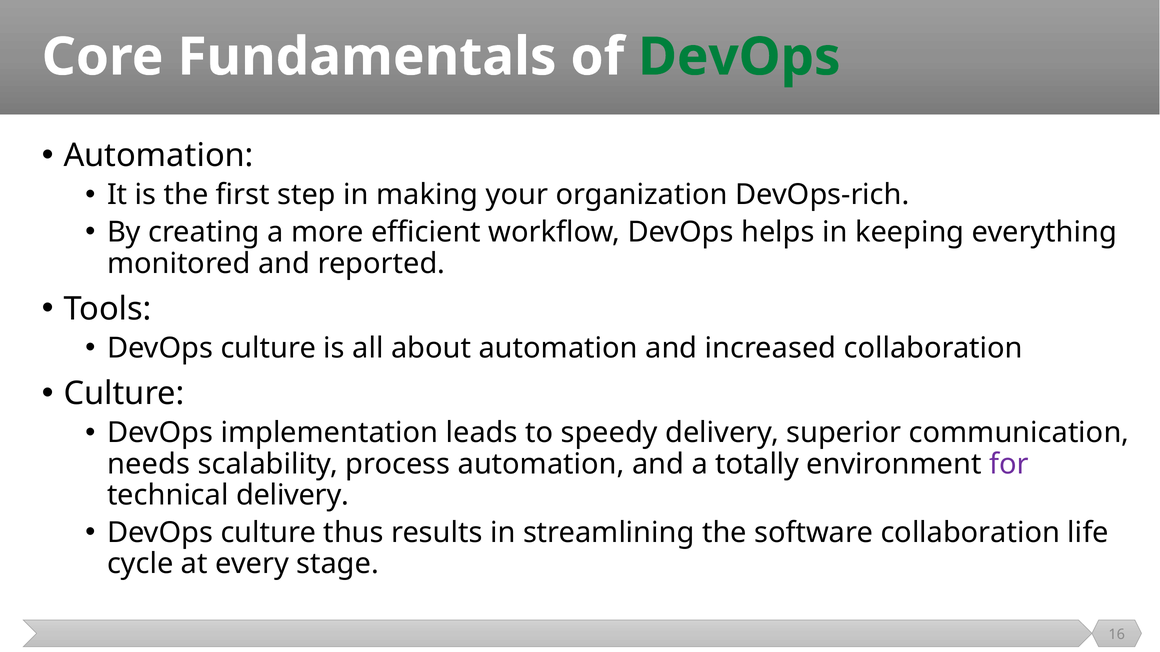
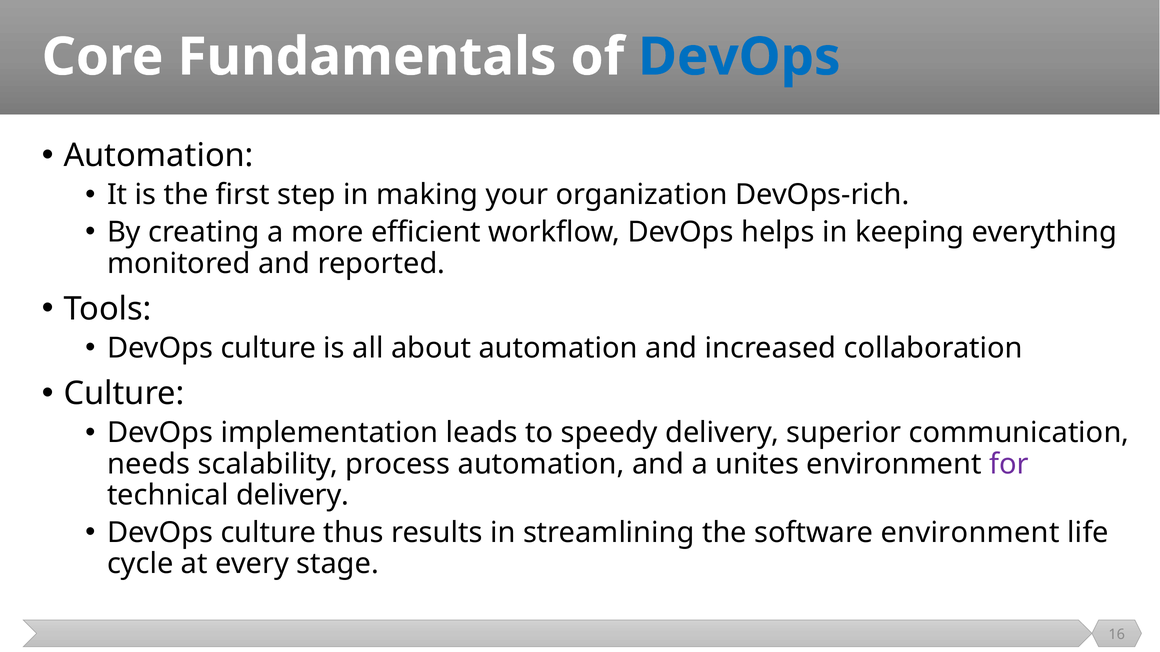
DevOps colour: green -> blue (739, 57)
totally: totally -> unites (757, 464)
software collaboration: collaboration -> environment (970, 533)
